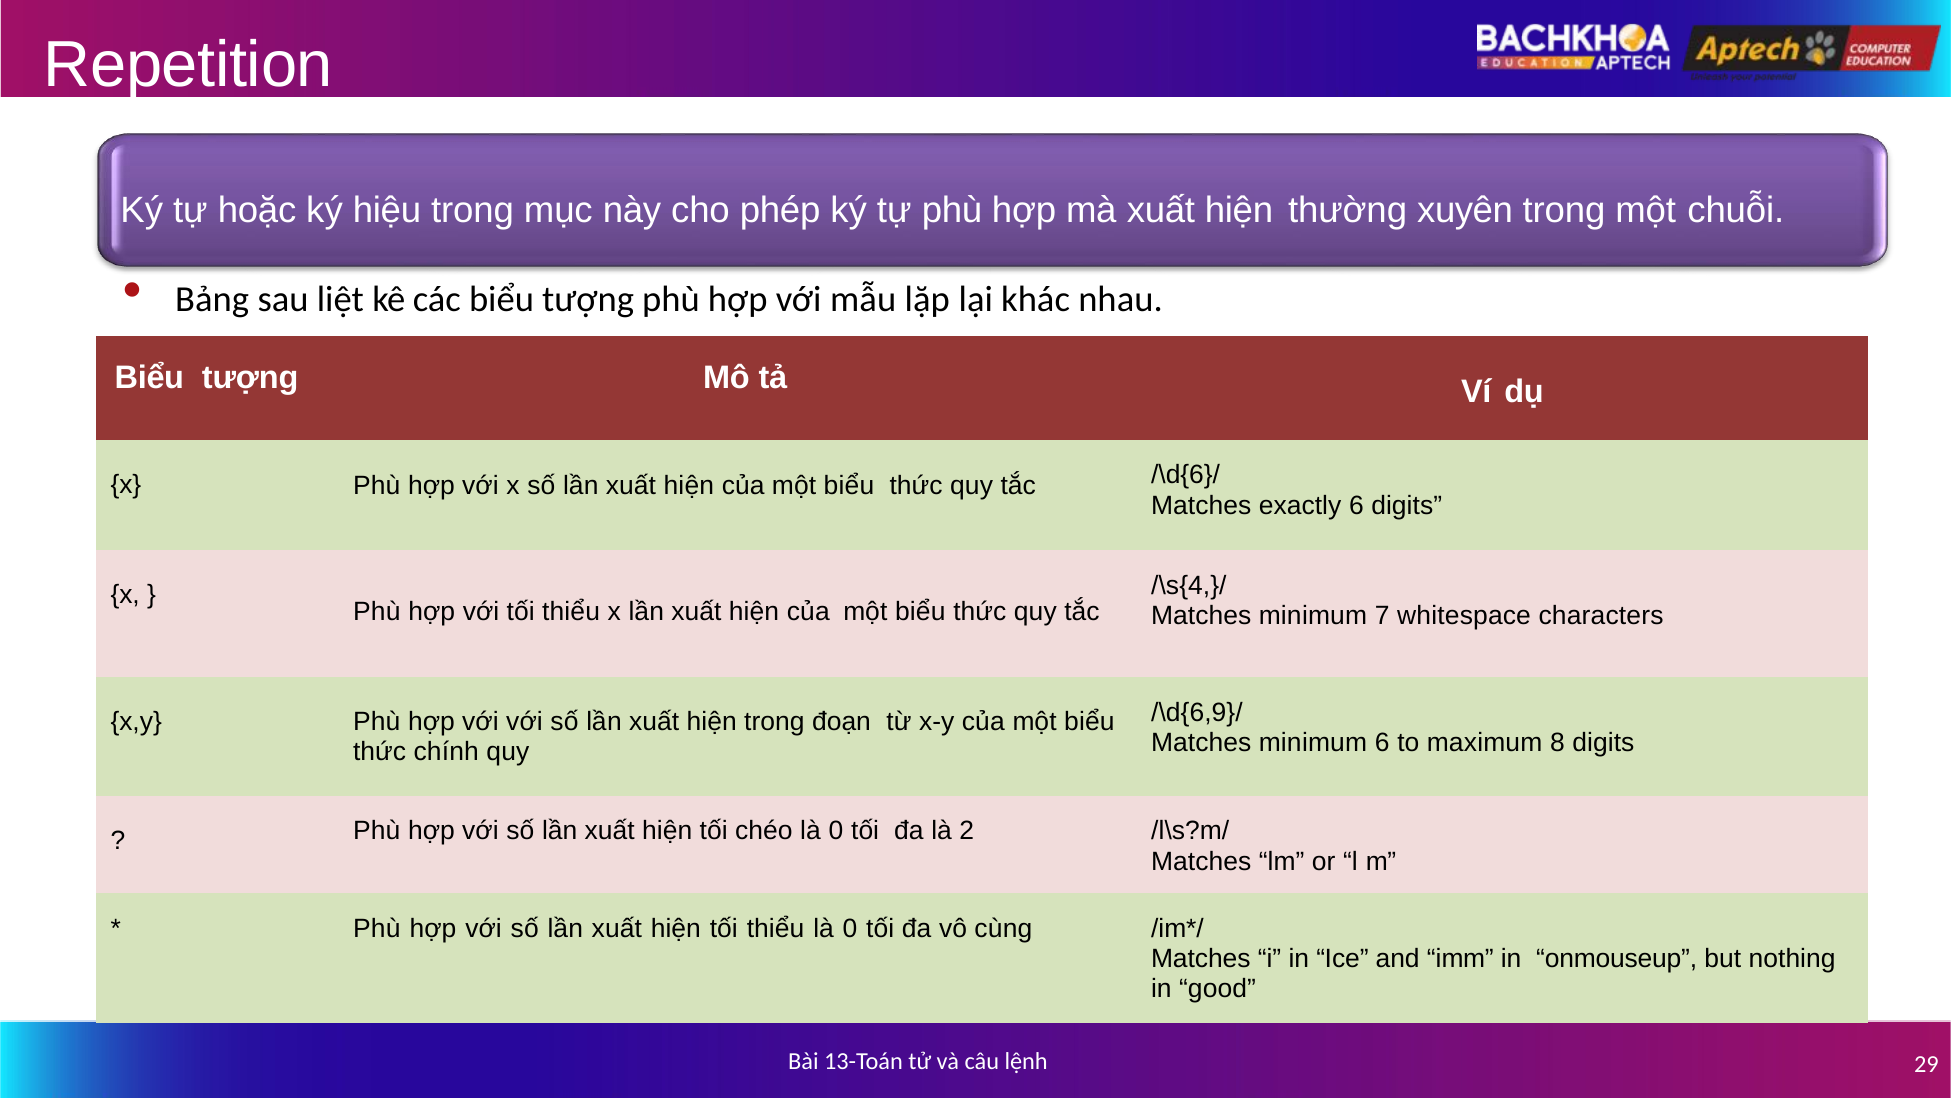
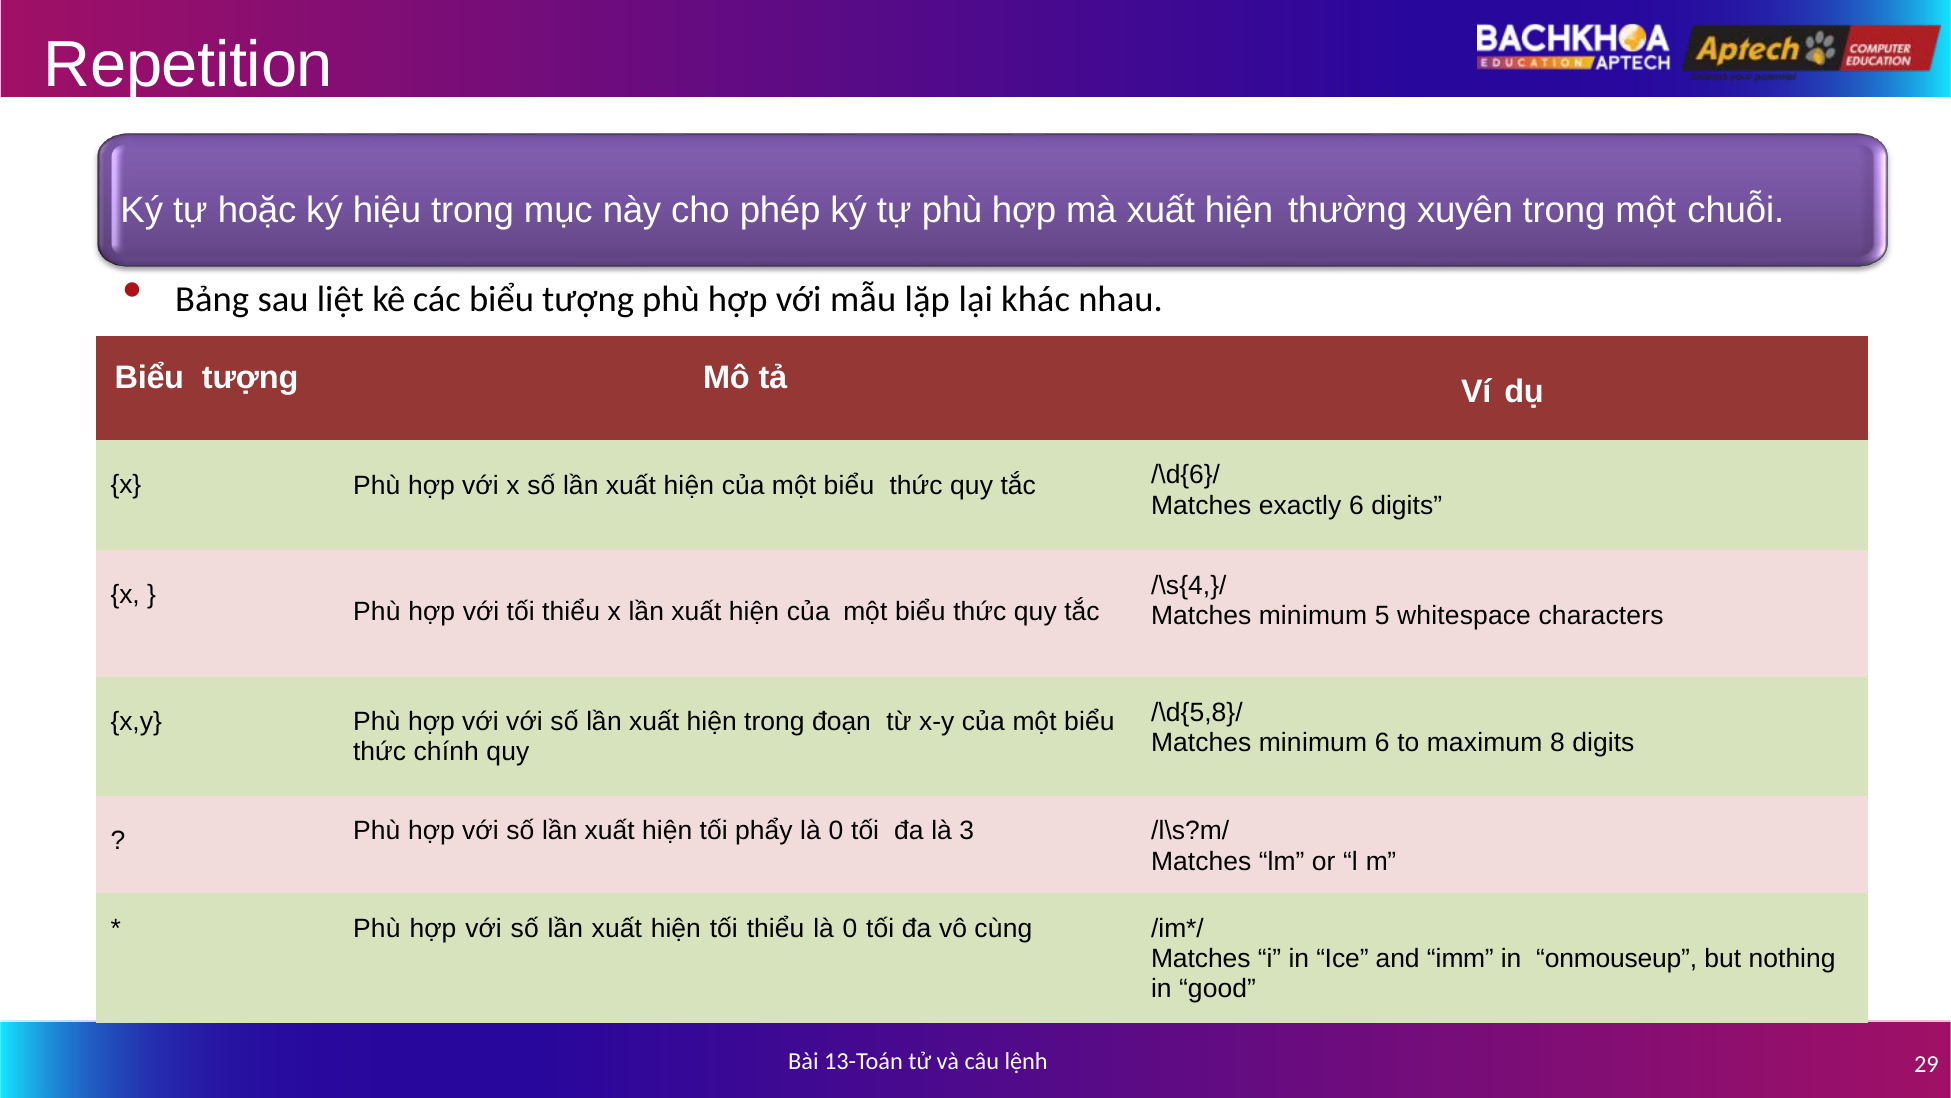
7: 7 -> 5 (1382, 616)
/\d{6,9}/: /\d{6,9}/ -> /\d{5,8}/ (1197, 712)
chéo: chéo -> phẩy (764, 831)
2: 2 -> 3 (967, 831)
